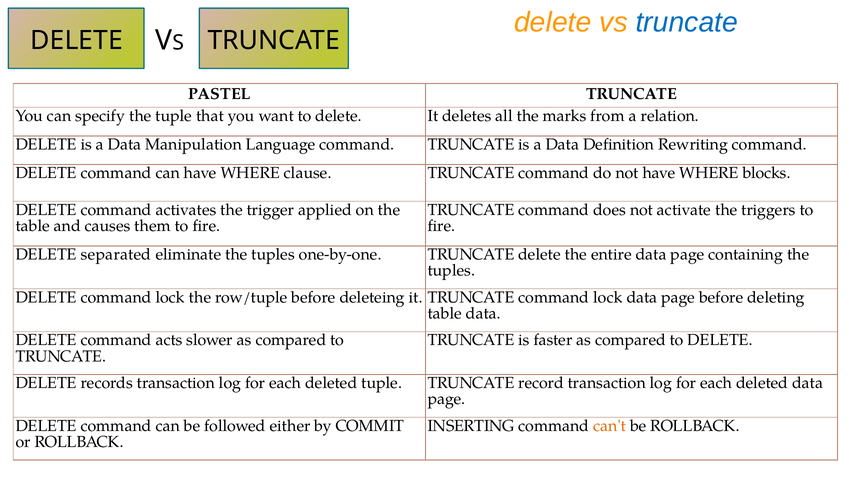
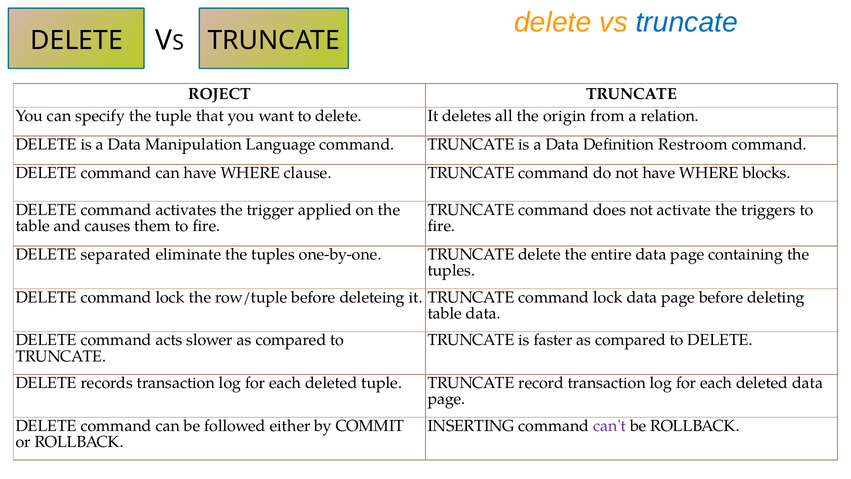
PASTEL: PASTEL -> ROJECT (219, 94)
marks: marks -> origin (565, 116)
Rewriting: Rewriting -> Restroom (693, 144)
can't colour: orange -> purple (610, 426)
